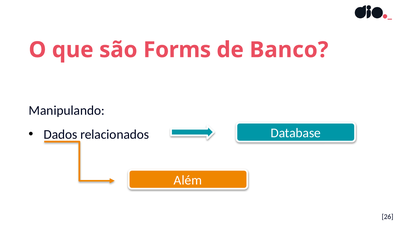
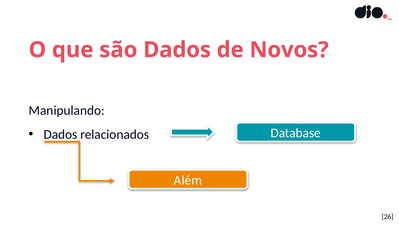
são Forms: Forms -> Dados (177, 50)
Banco: Banco -> Novos (289, 50)
